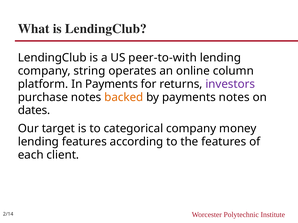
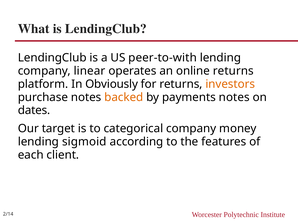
string: string -> linear (89, 71)
online column: column -> returns (233, 71)
In Payments: Payments -> Obviously (112, 84)
investors colour: purple -> orange (230, 84)
lending features: features -> sigmoid (84, 142)
